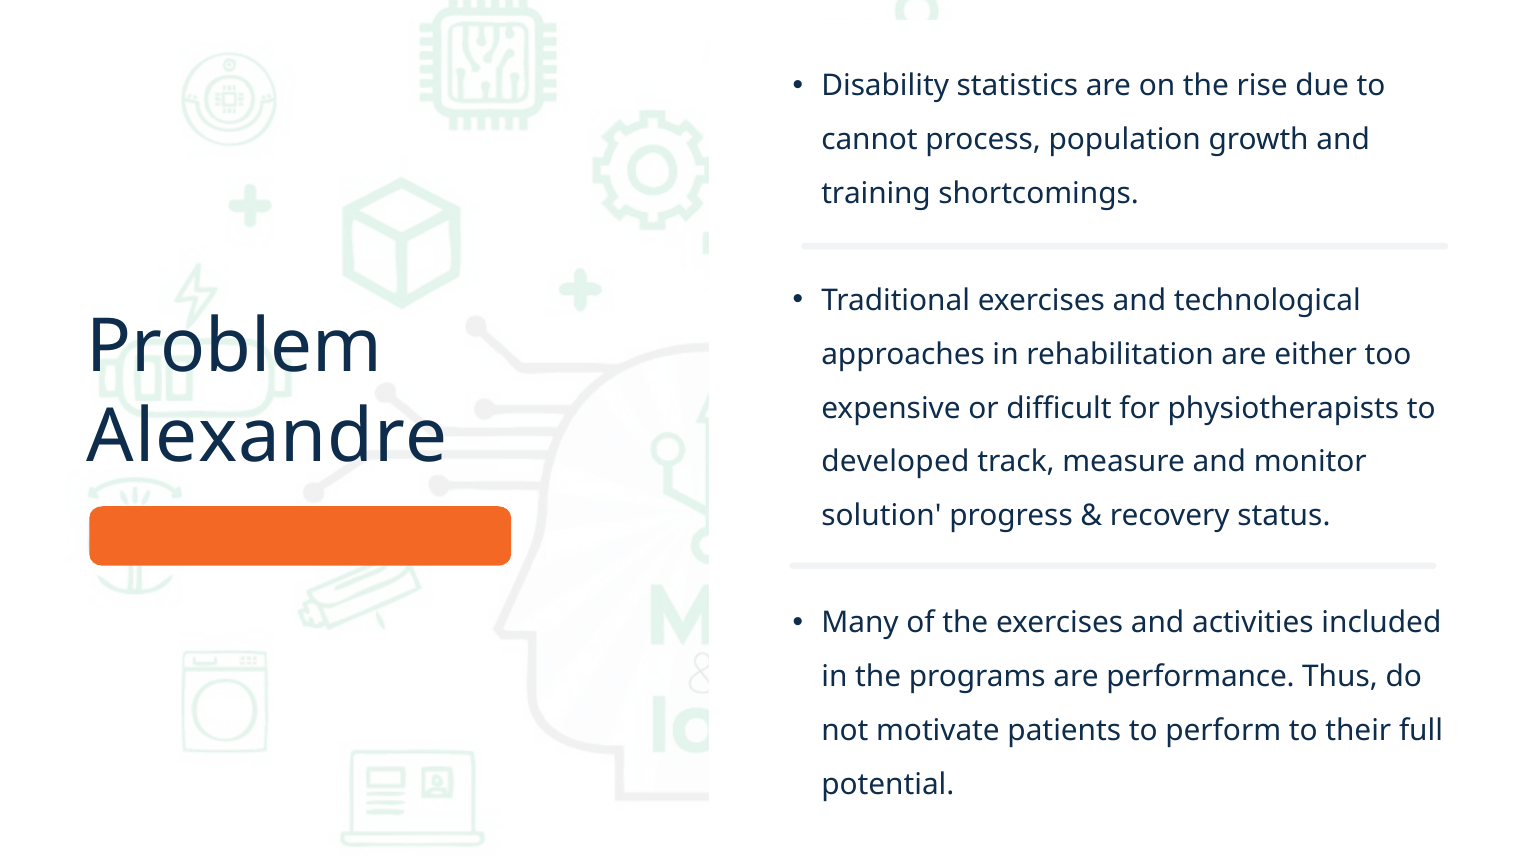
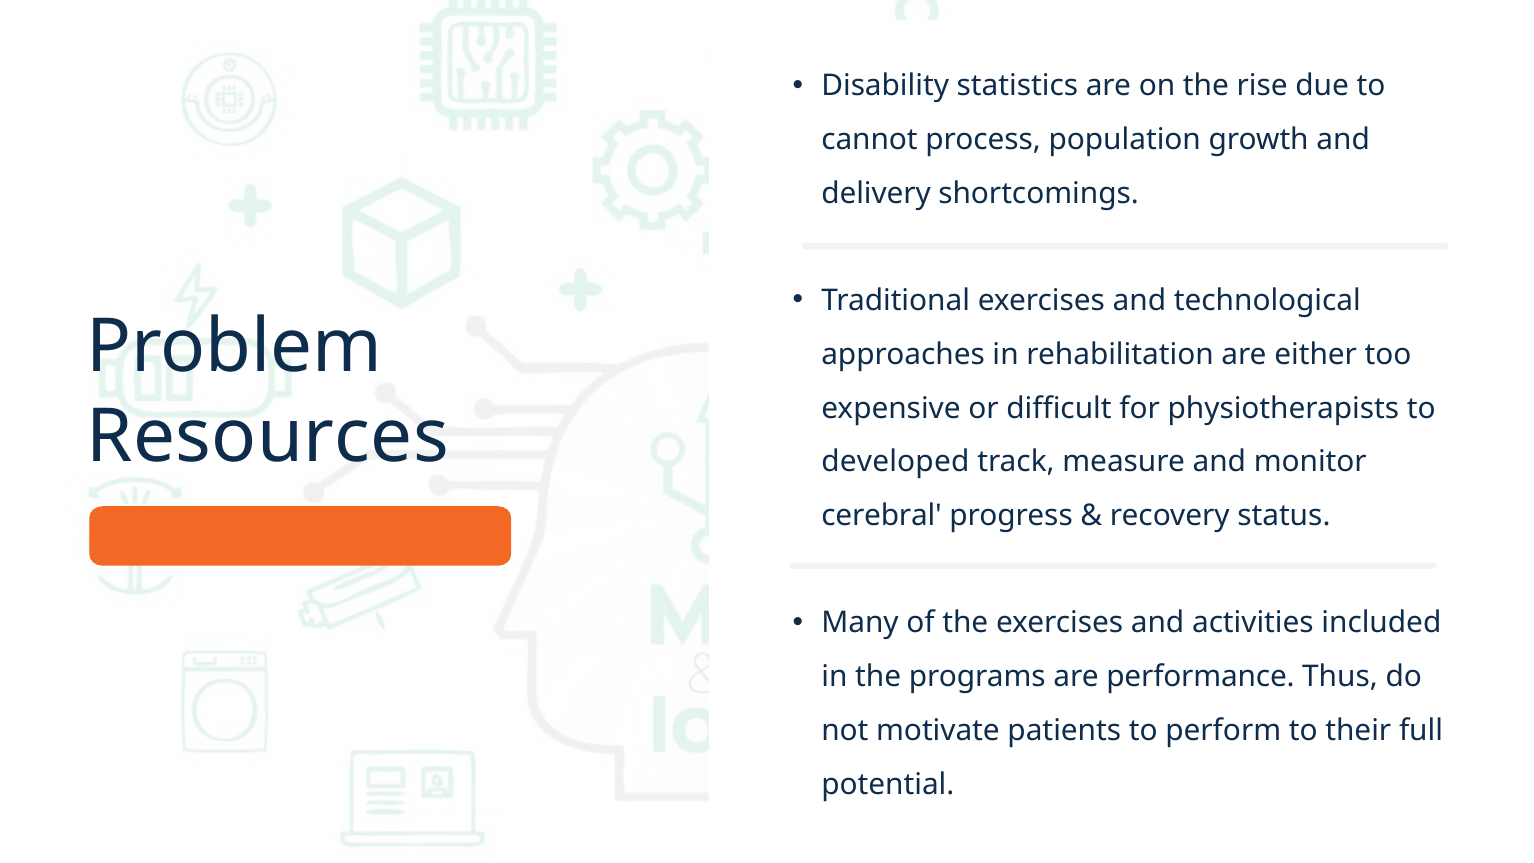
training: training -> delivery (876, 193)
Alexandre: Alexandre -> Resources (268, 437)
solution: solution -> cerebral (882, 516)
